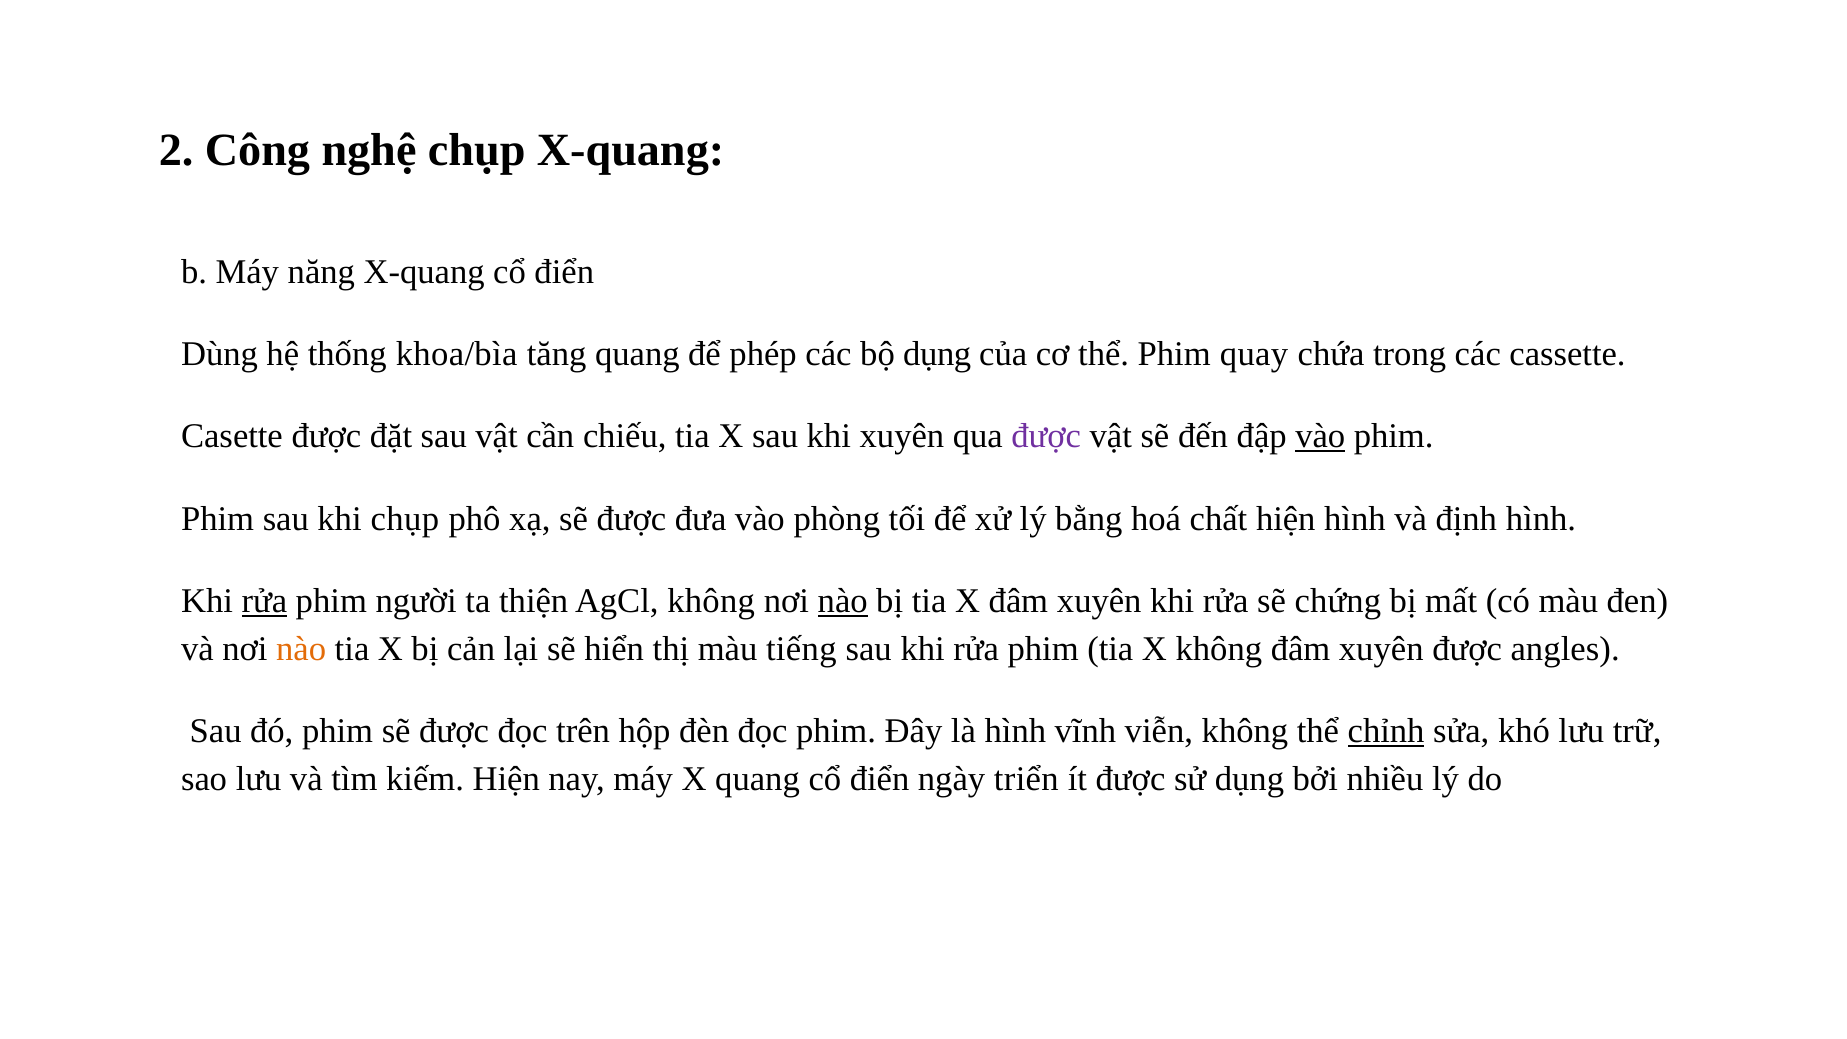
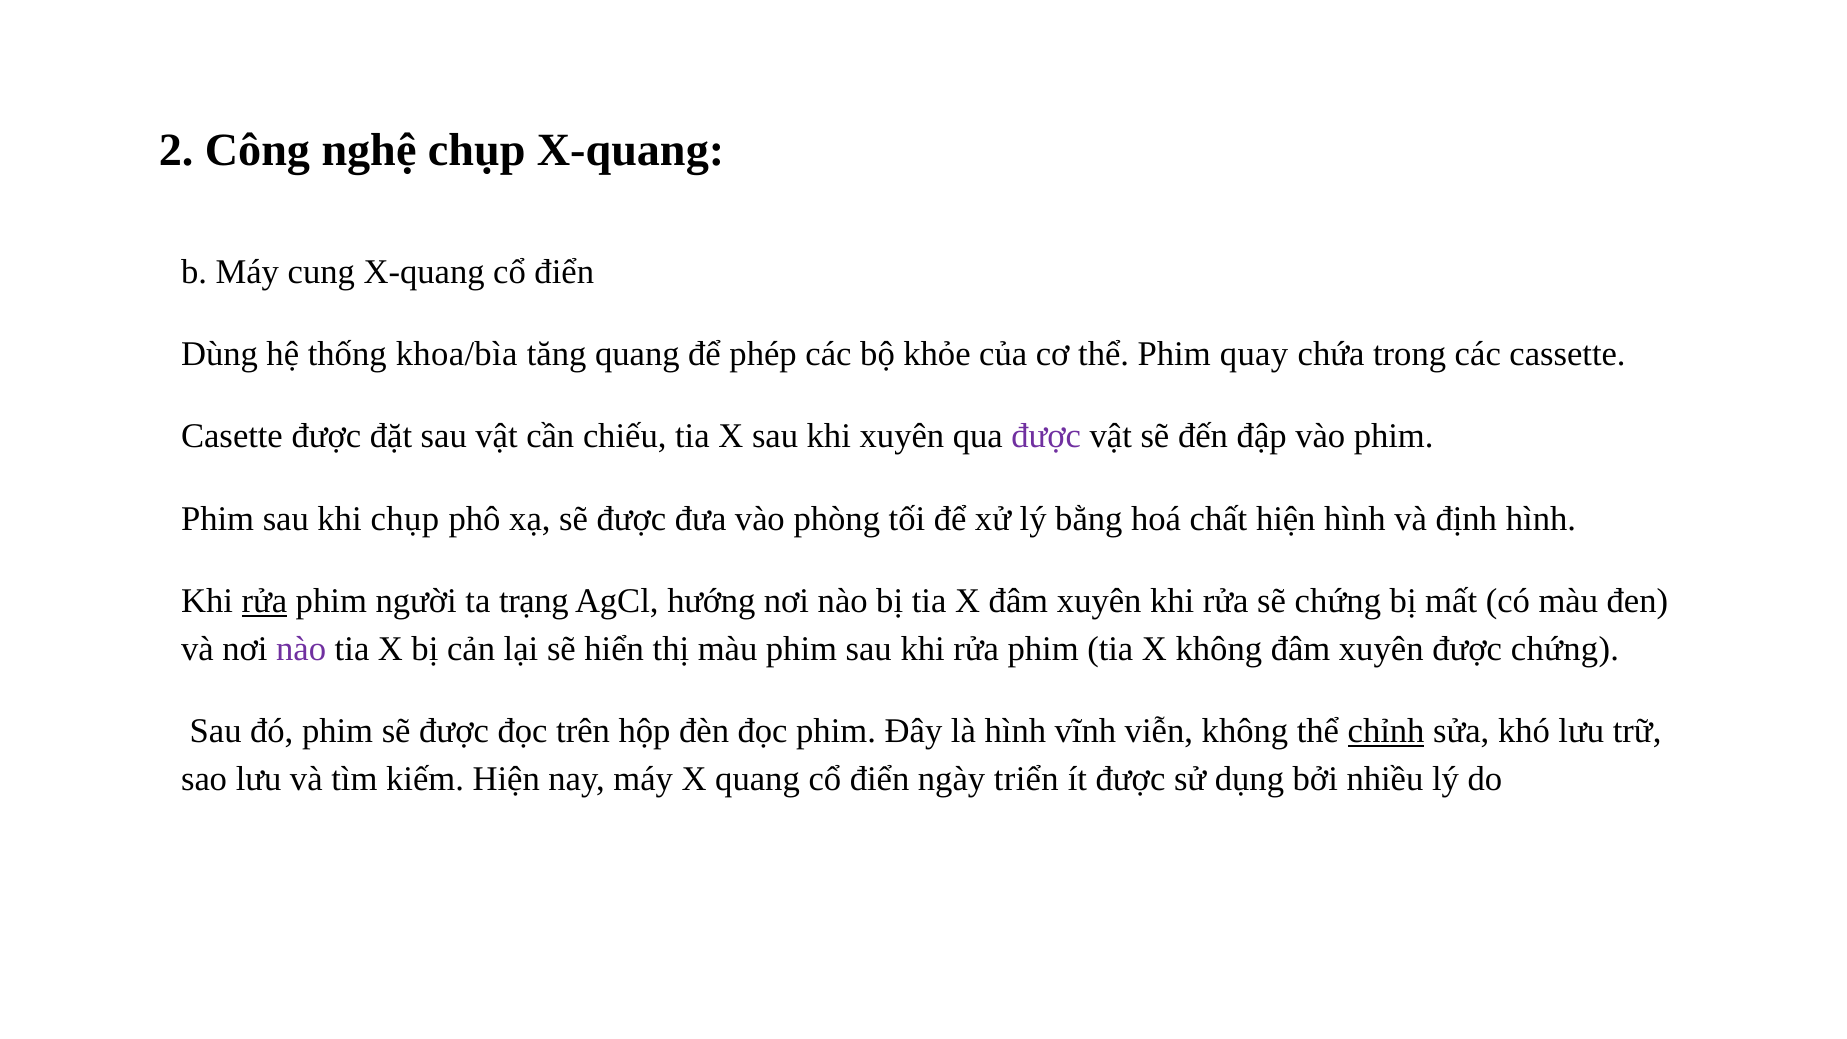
năng: năng -> cung (321, 272)
bộ dụng: dụng -> khỏe (937, 354)
vào underline: present -> none (1320, 436)
thiện: thiện -> trạng (534, 601)
AgCl không: không -> hướng (711, 601)
nào underline: present -> none (843, 601)
nào colour: orange -> purple (301, 649)
màu tiếng: tiếng -> phim (801, 649)
được angles: angles -> chứng (1565, 649)
